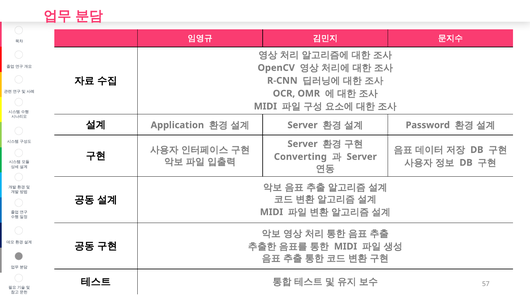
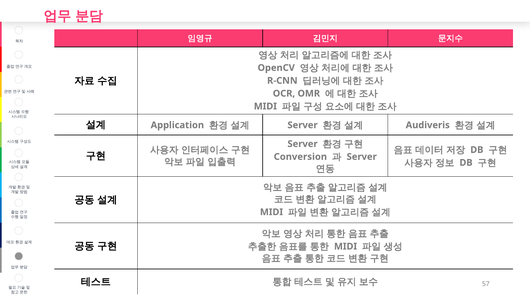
Password: Password -> Audiveris (428, 125)
Converting: Converting -> Conversion (300, 157)
